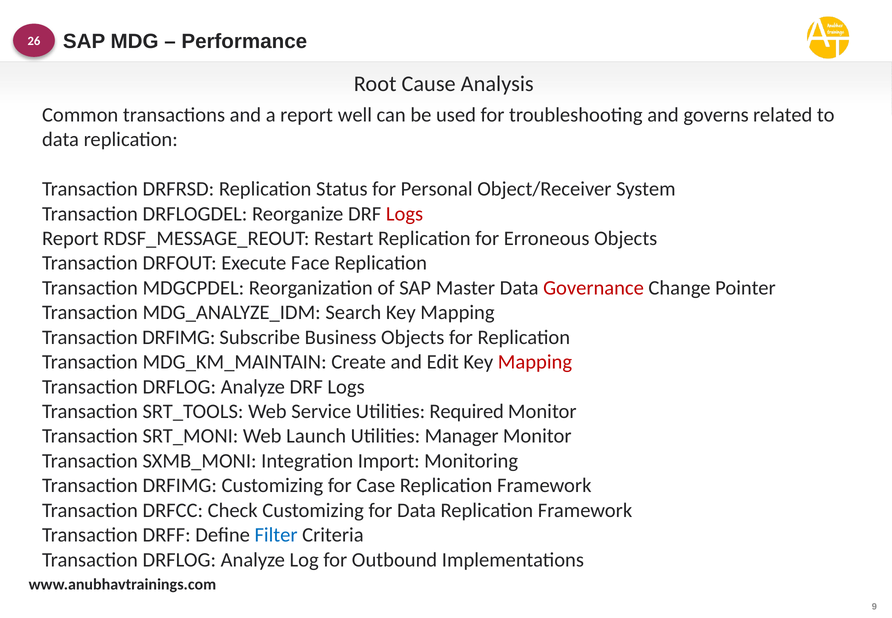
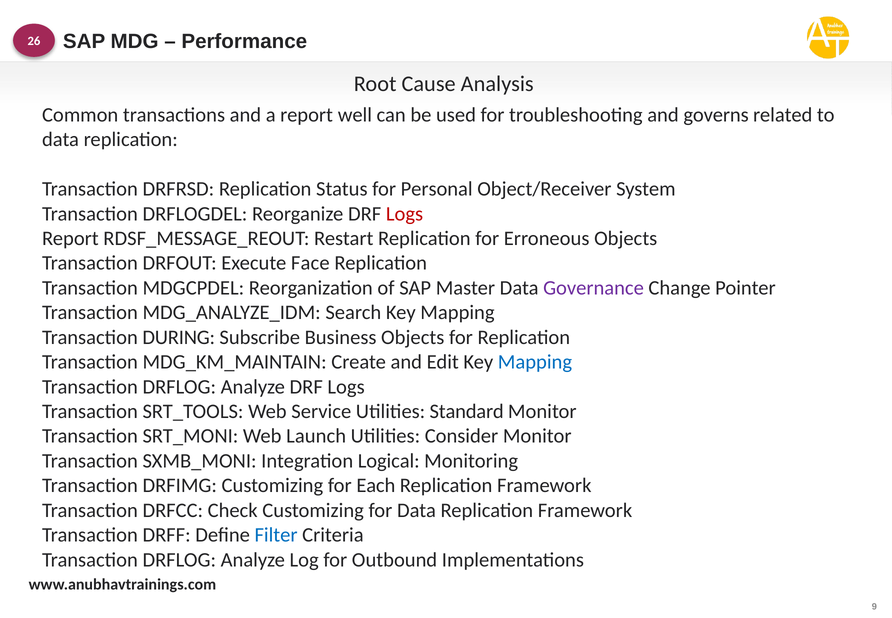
Governance colour: red -> purple (594, 288)
DRFIMG: DRFIMG -> DURING (179, 337)
Mapping colour: red -> blue (535, 362)
Required: Required -> Standard (467, 411)
Manager: Manager -> Consider (462, 436)
Import: Import -> Logical (389, 461)
Case: Case -> Each (376, 485)
